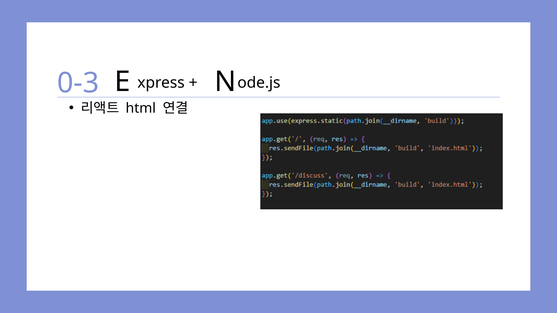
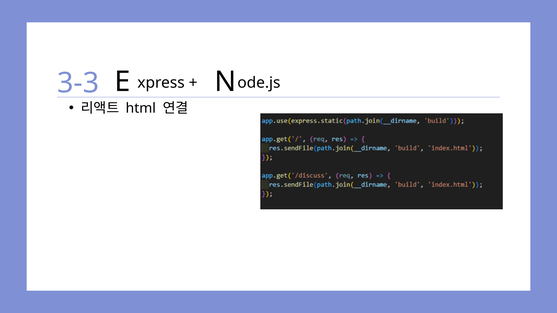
0-3: 0-3 -> 3-3 (78, 83)
